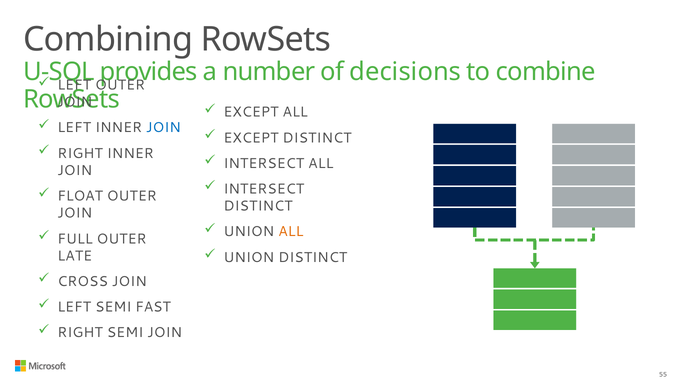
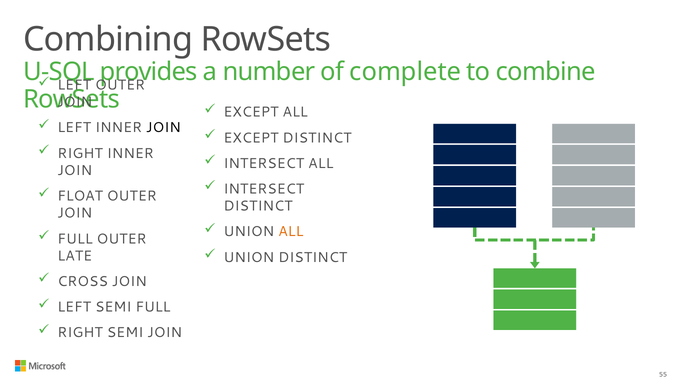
decisions: decisions -> complete (405, 72)
JOIN colour: blue -> black (163, 128)
SEMI FAST: FAST -> FULL (153, 307)
